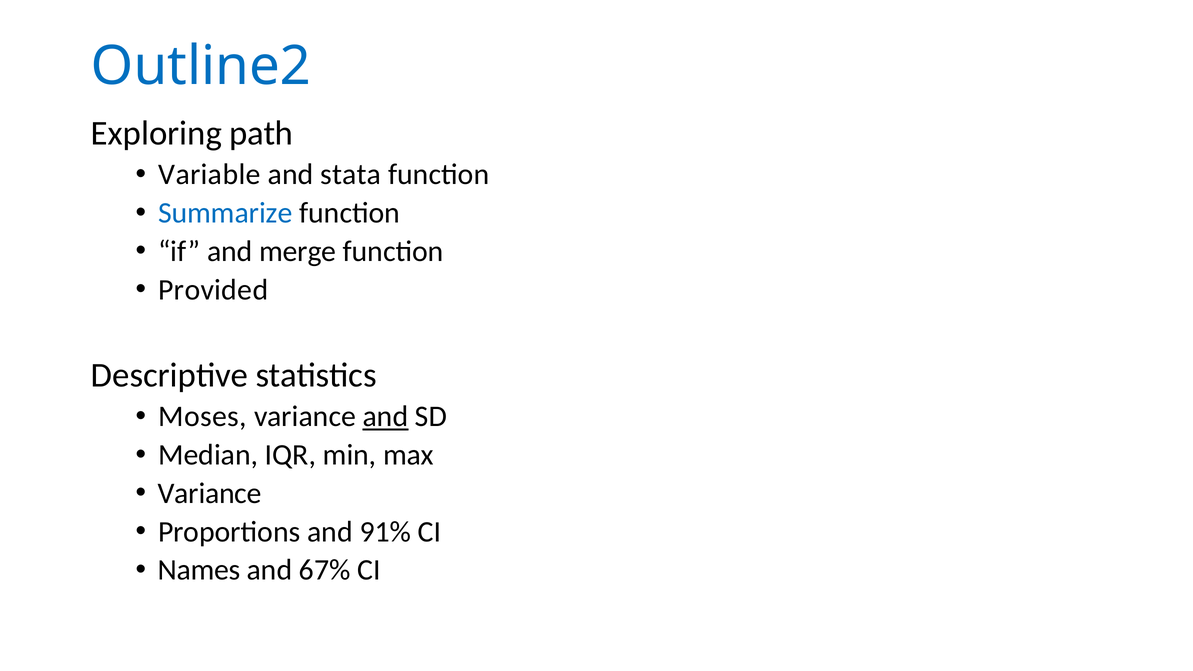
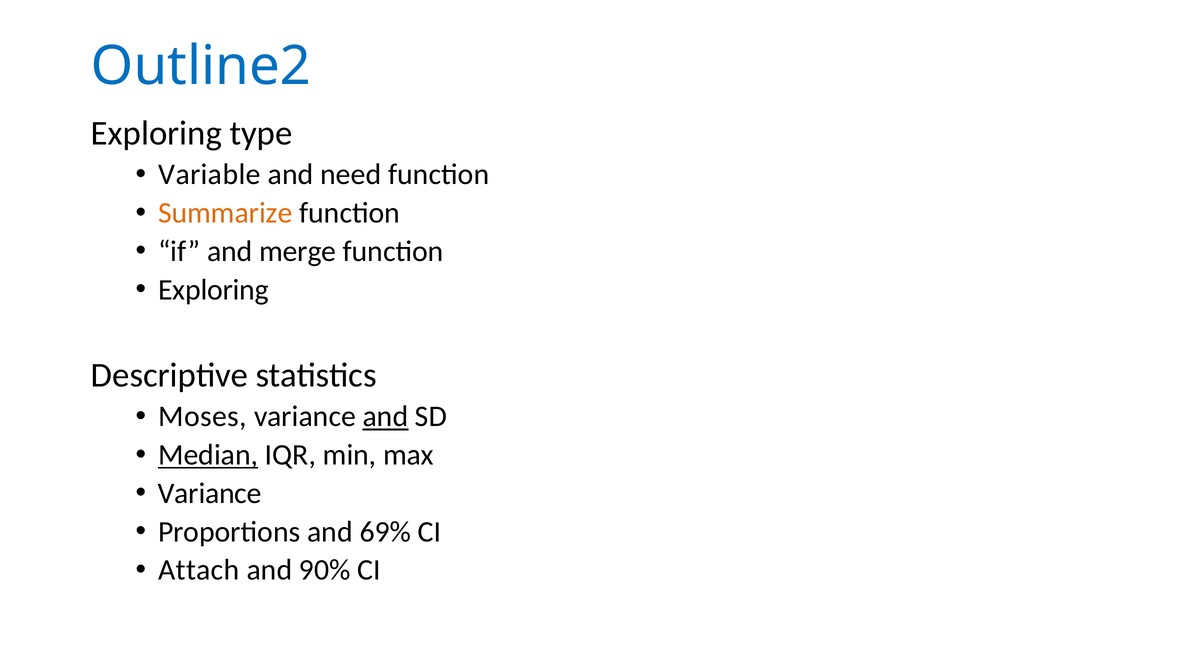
path: path -> type (261, 133)
stata: stata -> need (351, 175)
Summarize colour: blue -> orange (225, 213)
Provided: Provided -> Exploring (213, 290)
Median underline: none -> present (208, 455)
91%: 91% -> 69% (385, 532)
Names: Names -> Attach (199, 570)
67%: 67% -> 90% (325, 570)
